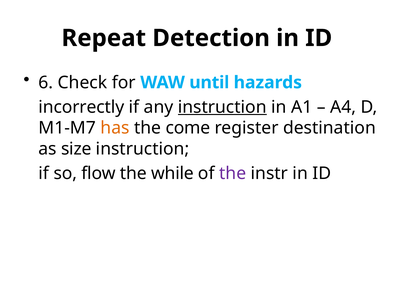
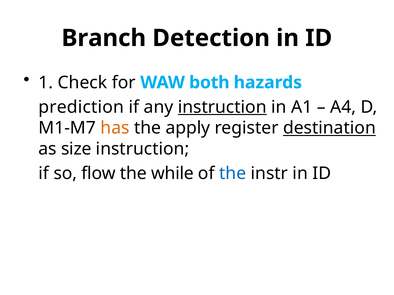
Repeat: Repeat -> Branch (104, 38)
6: 6 -> 1 (46, 83)
until: until -> both (209, 83)
incorrectly: incorrectly -> prediction (81, 107)
come: come -> apply (188, 128)
destination underline: none -> present (329, 128)
the colour: purple -> blue (233, 174)
